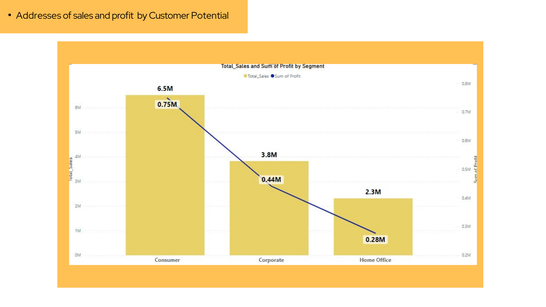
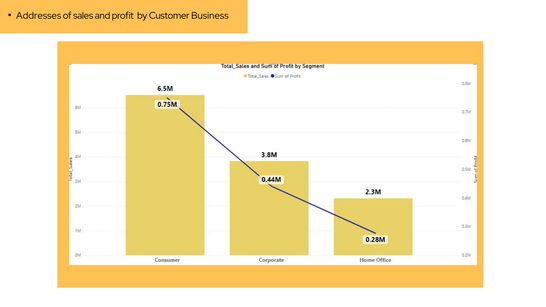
Potential: Potential -> Business (210, 16)
